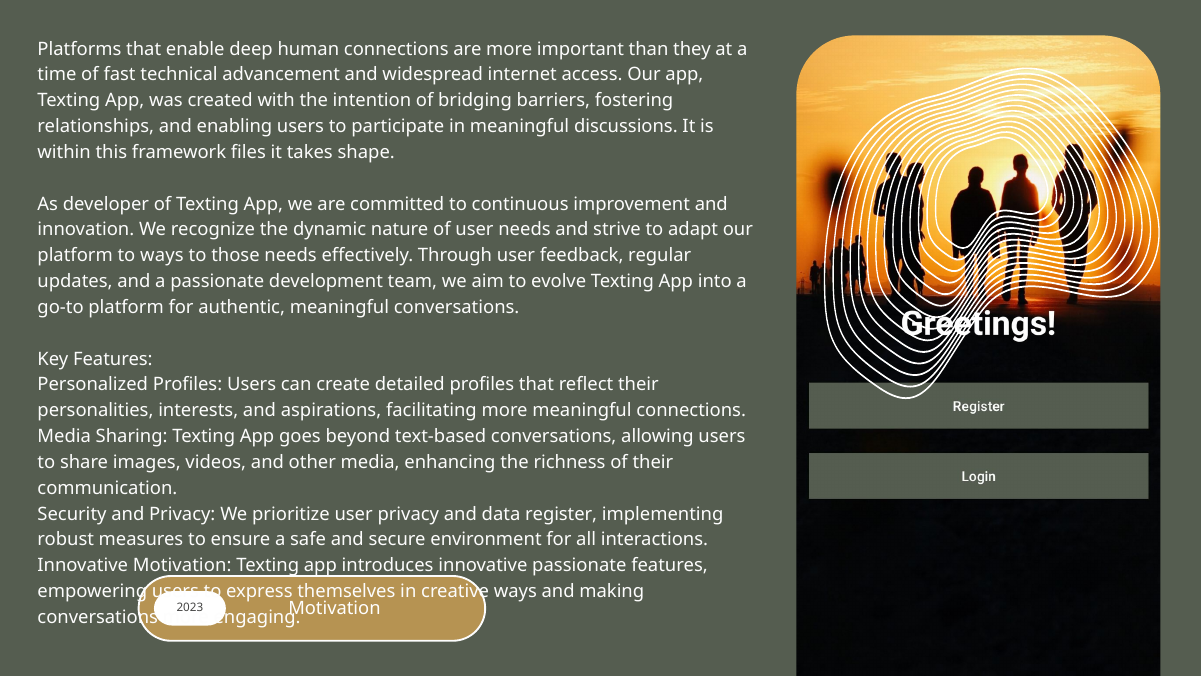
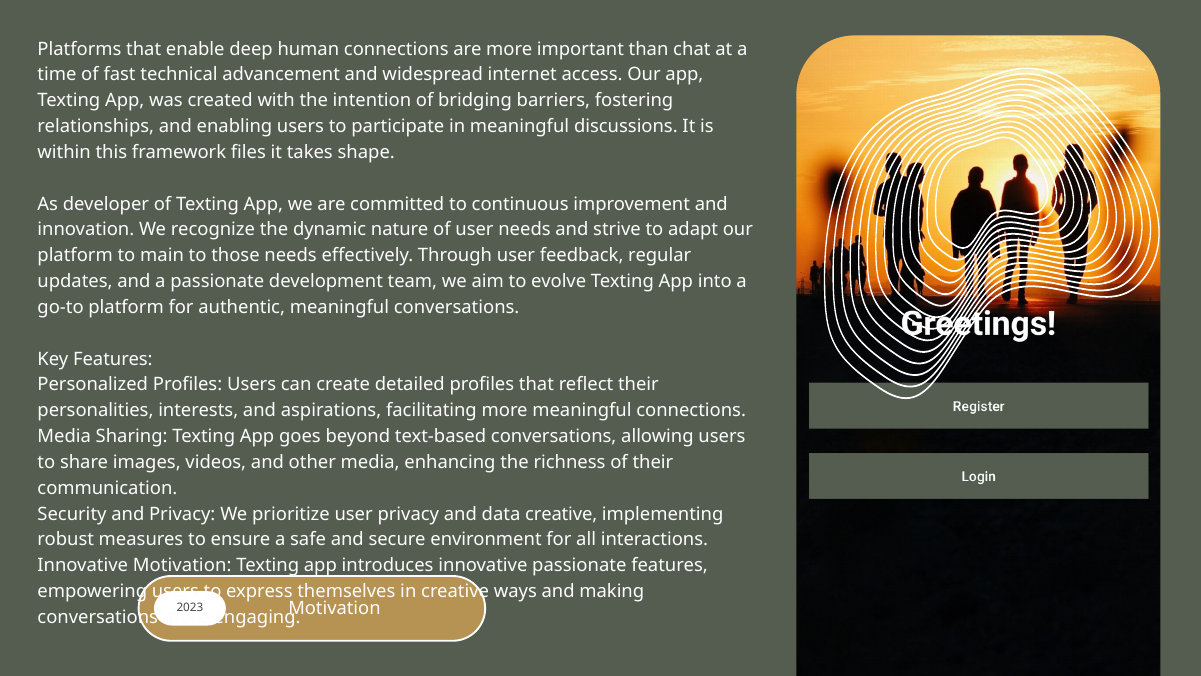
they: they -> chat (692, 49)
to ways: ways -> main (162, 255)
data register: register -> creative (561, 514)
